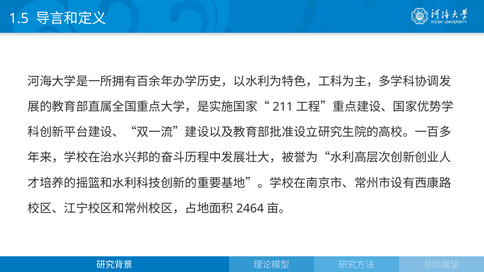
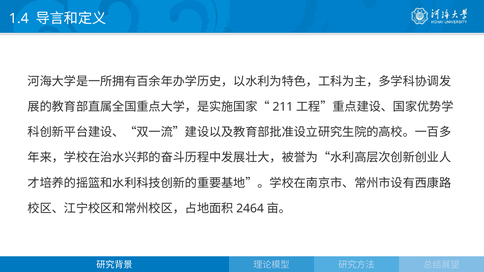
1.5: 1.5 -> 1.4 (19, 18)
